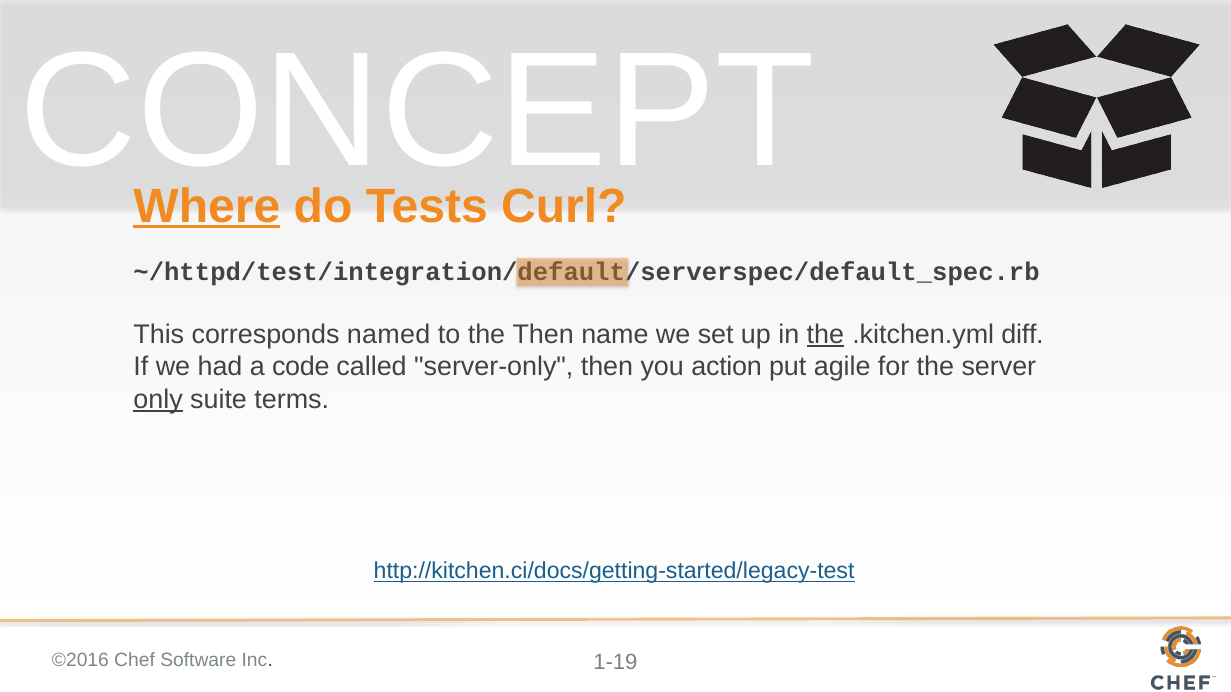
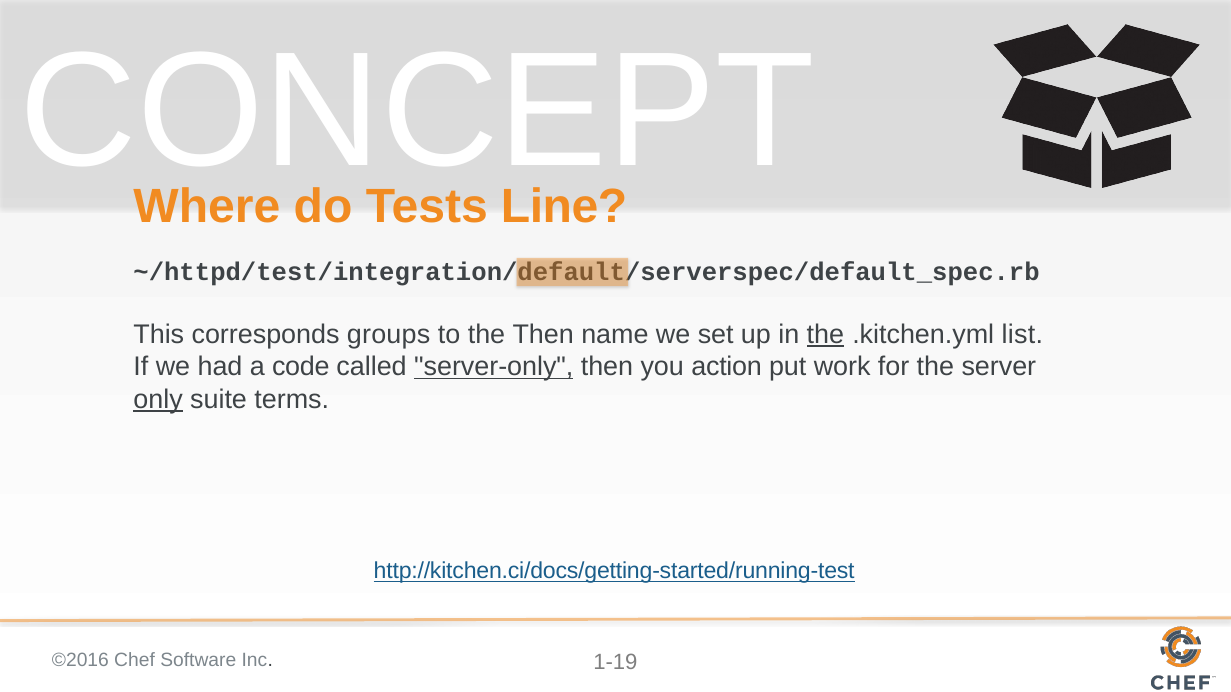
Where underline: present -> none (207, 206)
Curl: Curl -> Line (564, 206)
named: named -> groups (389, 335)
diff: diff -> list (1022, 335)
server-only underline: none -> present (494, 367)
agile: agile -> work (842, 367)
http://kitchen.ci/docs/getting-started/legacy-test: http://kitchen.ci/docs/getting-started/legacy-test -> http://kitchen.ci/docs/getting-started/running-test (614, 572)
